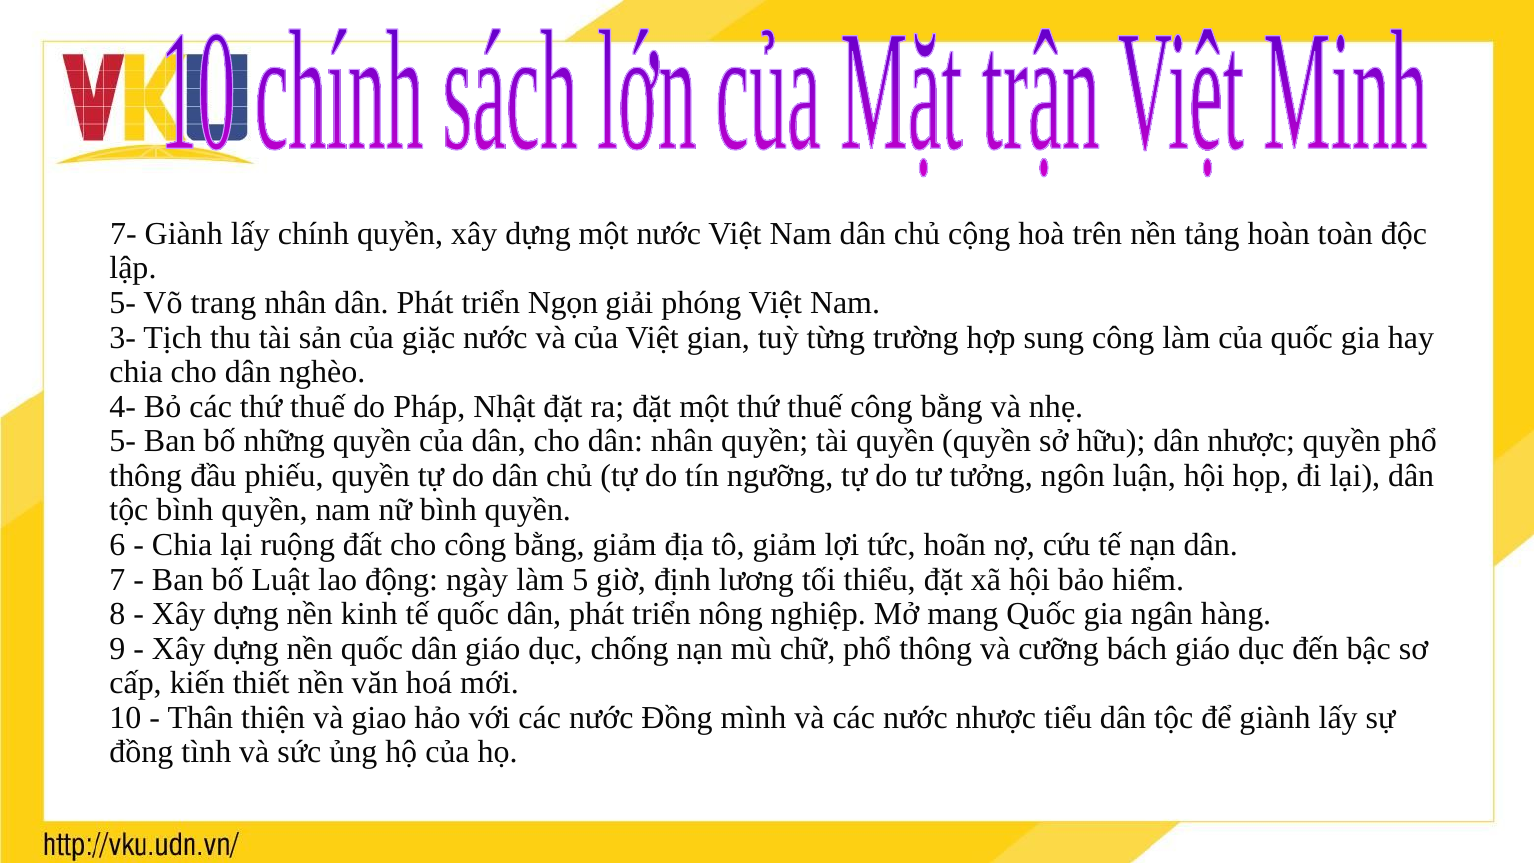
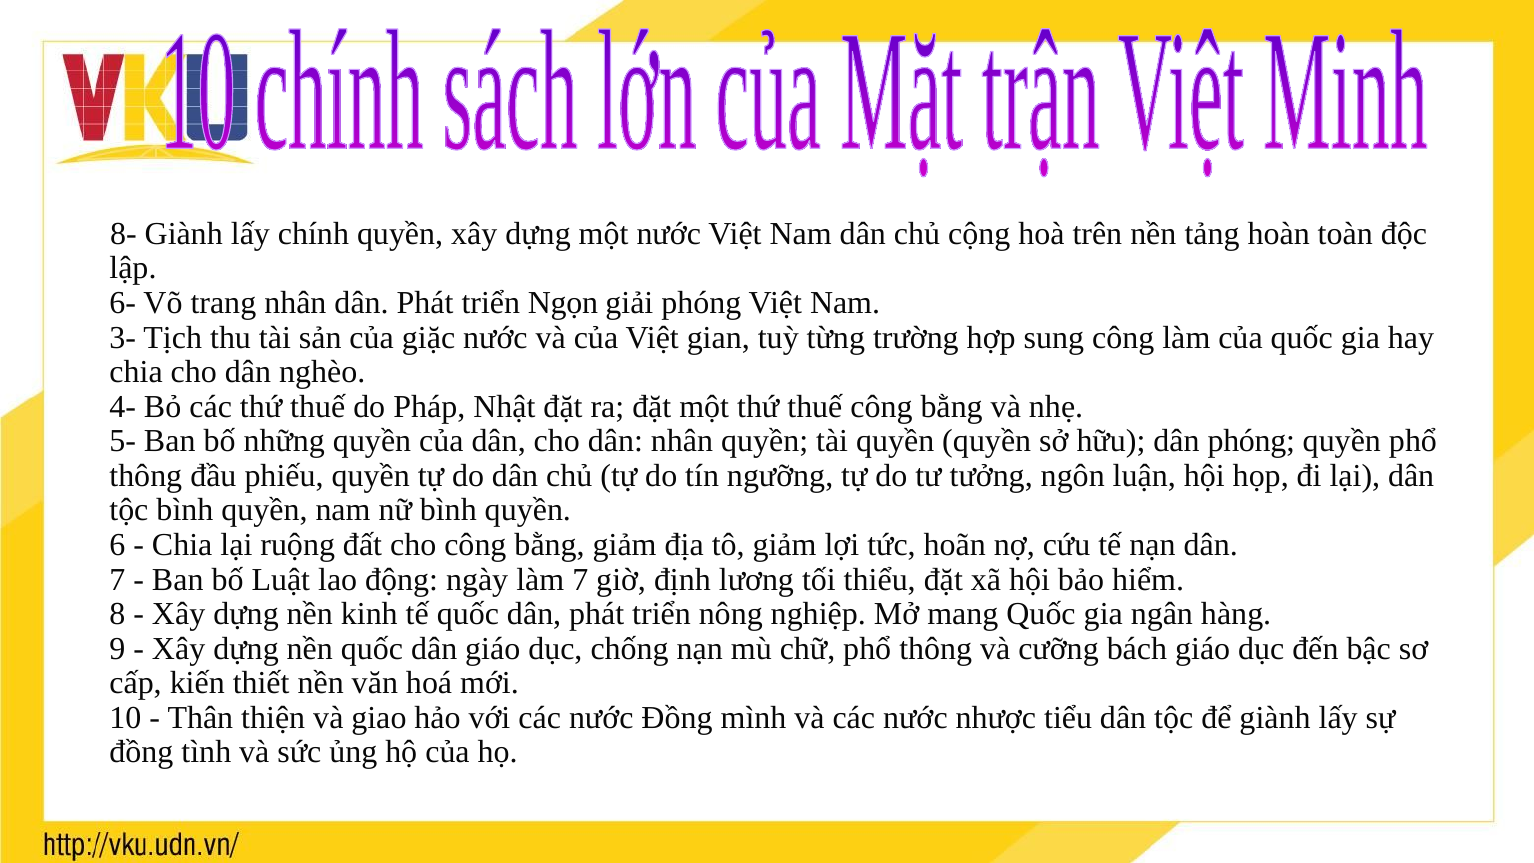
7-: 7- -> 8- (123, 234)
5-: 5- -> 6- (123, 303)
dân nhược: nhược -> phóng (1251, 441)
làm 5: 5 -> 7 (580, 579)
